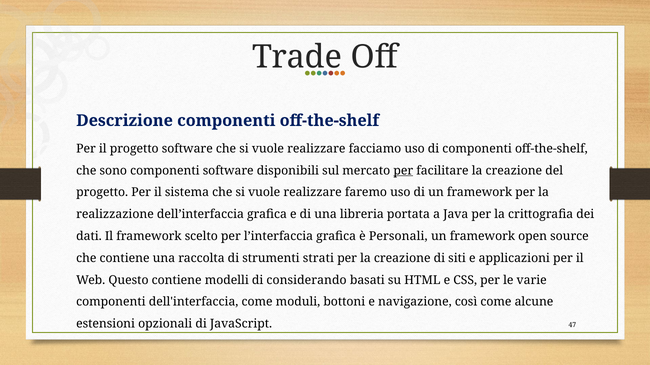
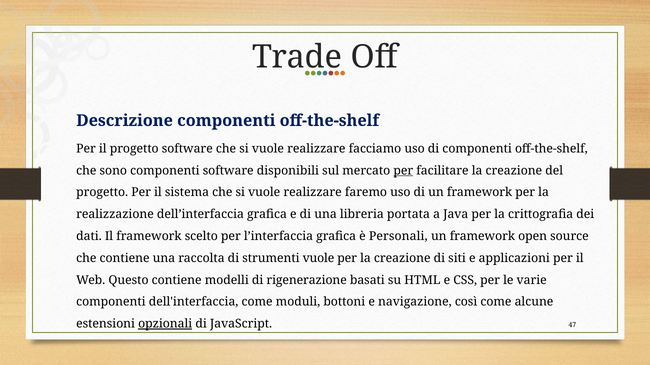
strumenti strati: strati -> vuole (318, 259)
considerando: considerando -> rigenerazione (307, 281)
opzionali underline: none -> present (165, 324)
